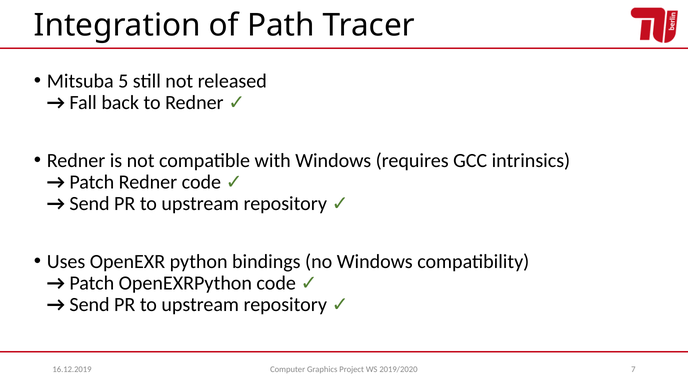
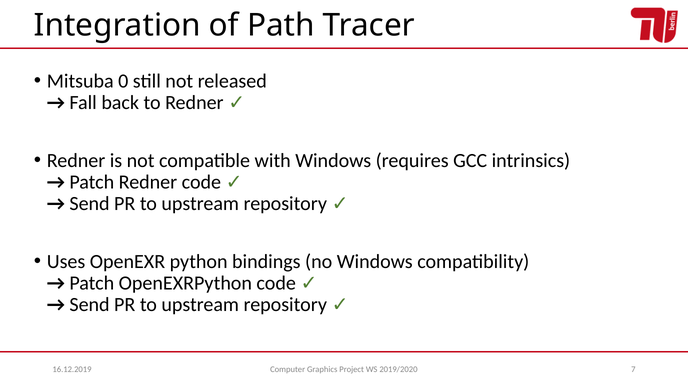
5: 5 -> 0 (123, 81)
